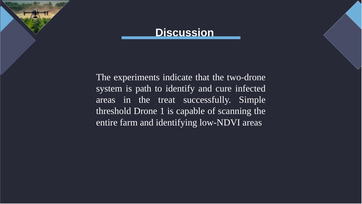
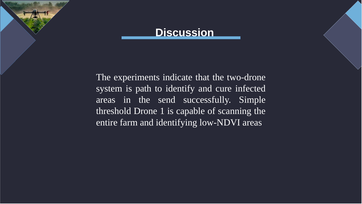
treat: treat -> send (167, 100)
